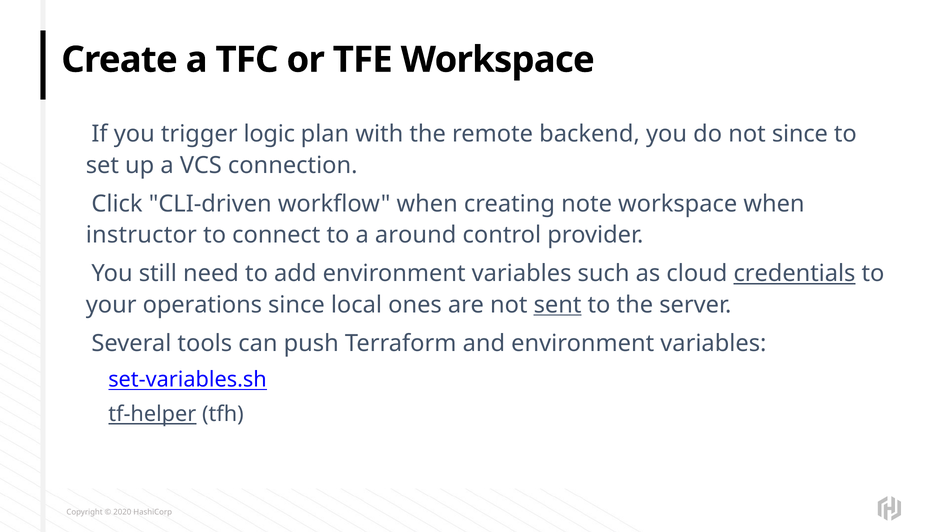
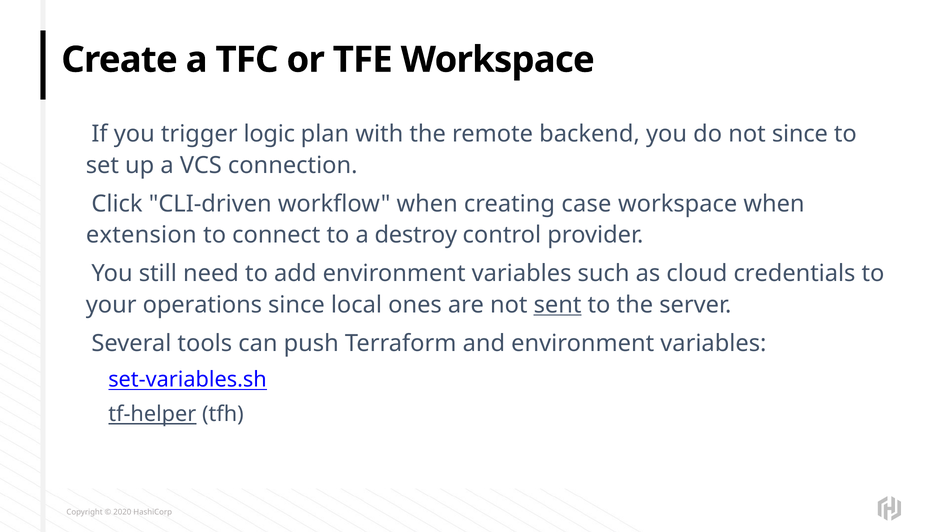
note: note -> case (586, 204)
instructor: instructor -> extension (141, 235)
around: around -> destroy (416, 235)
credentials underline: present -> none (794, 274)
